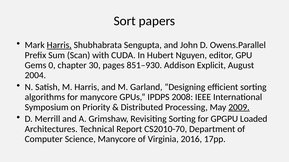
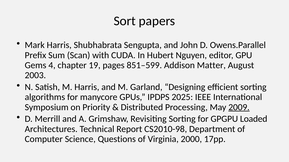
Harris underline: present -> none (59, 45)
0: 0 -> 4 (52, 65)
30: 30 -> 19 (95, 65)
851–930: 851–930 -> 851–599 (144, 65)
Explicit: Explicit -> Matter (211, 65)
2004: 2004 -> 2003 (35, 76)
2008: 2008 -> 2025 (182, 97)
CS2010-70: CS2010-70 -> CS2010-98 (166, 129)
Science Manycore: Manycore -> Questions (117, 140)
2016: 2016 -> 2000 (191, 140)
